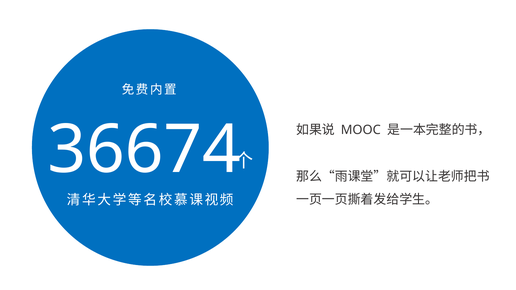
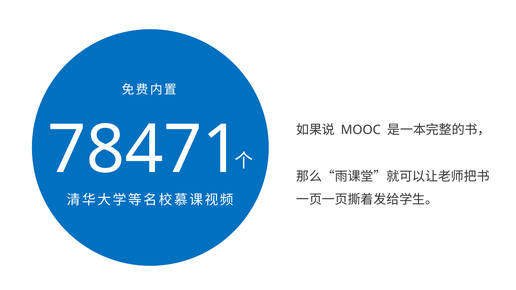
36674: 36674 -> 78471 (144, 150)
